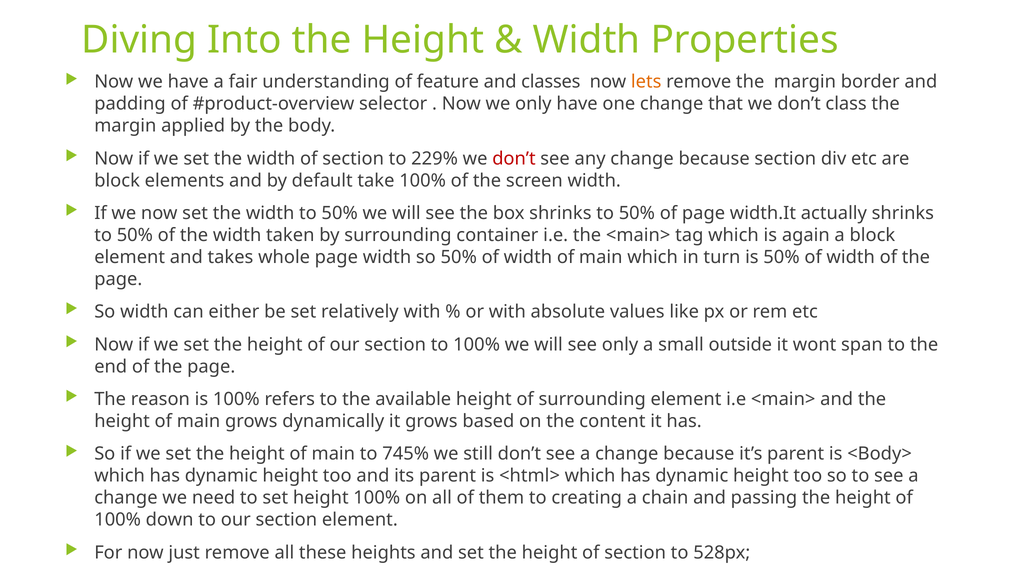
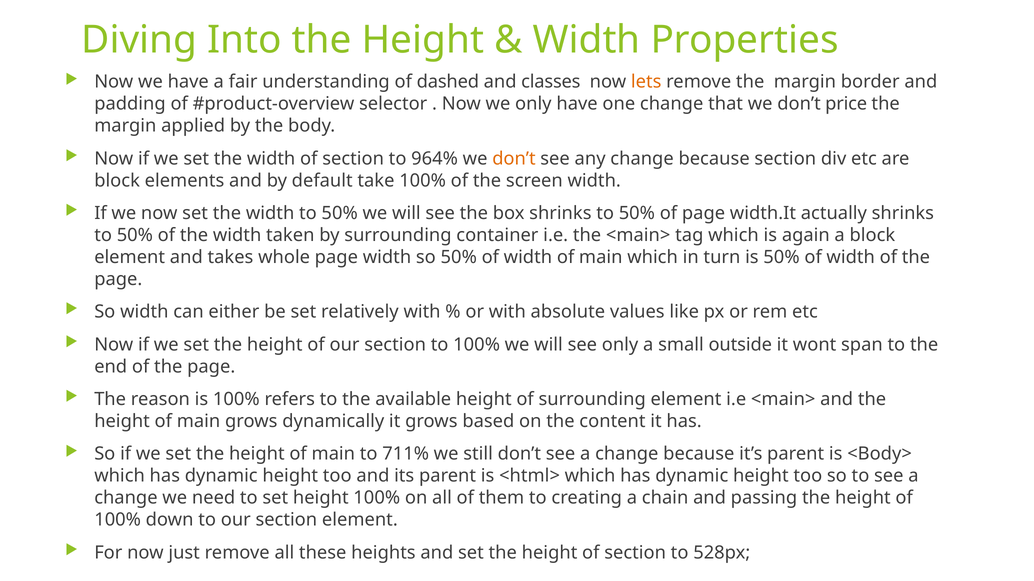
feature: feature -> dashed (448, 82)
class: class -> price (846, 104)
229%: 229% -> 964% (435, 159)
don’t colour: red -> orange (514, 159)
745%: 745% -> 711% (406, 454)
